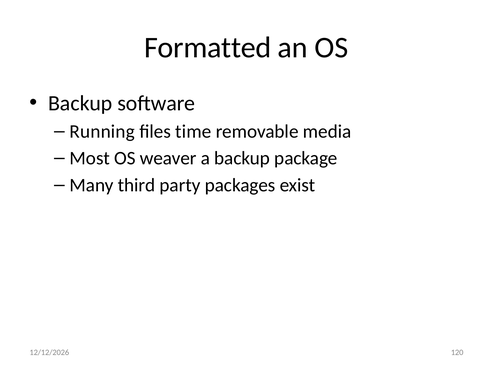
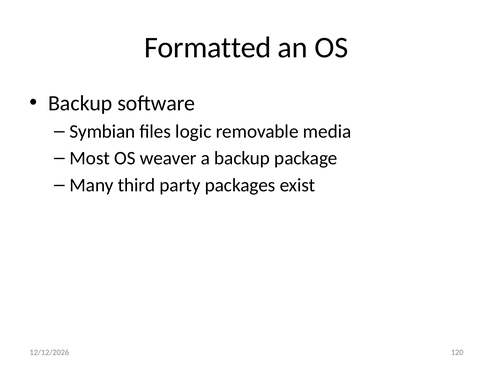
Running: Running -> Symbian (102, 132)
time: time -> logic (193, 132)
